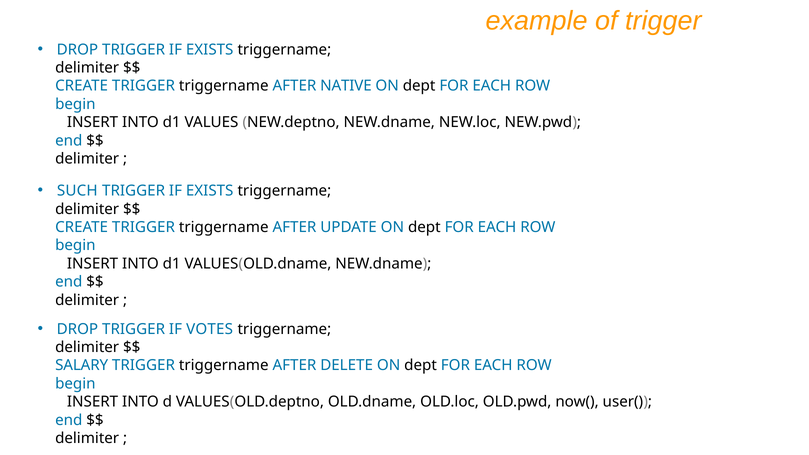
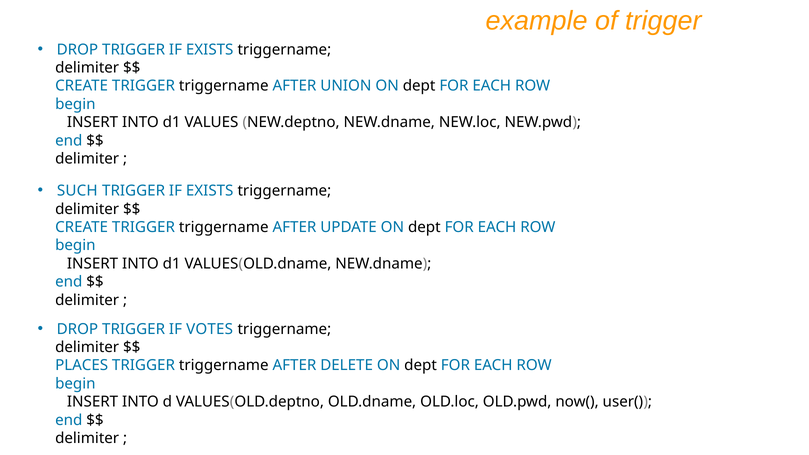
NATIVE: NATIVE -> UNION (346, 86)
SALARY: SALARY -> PLACES (82, 365)
